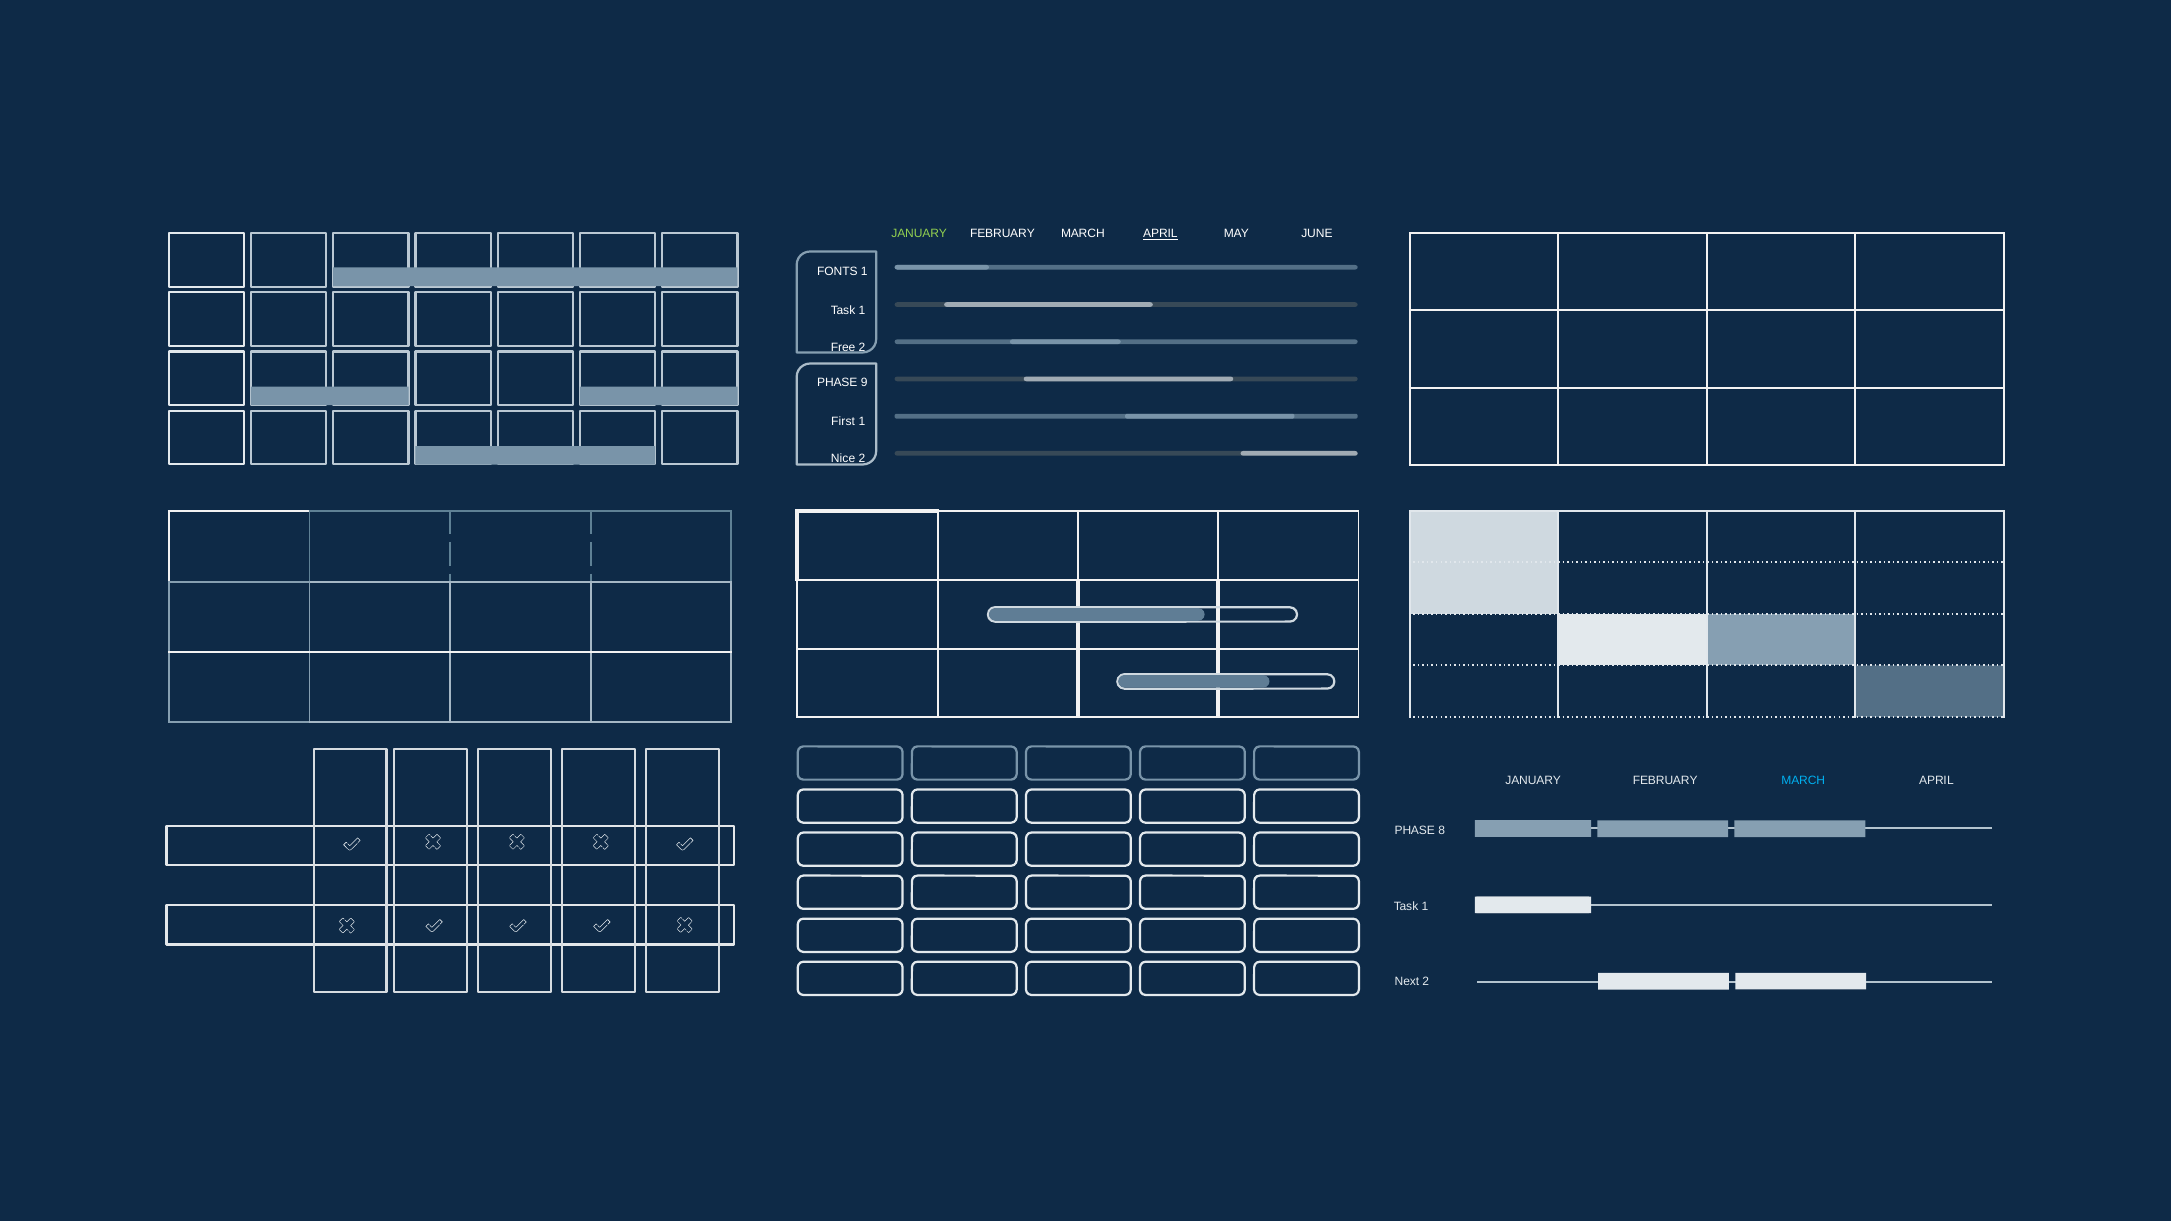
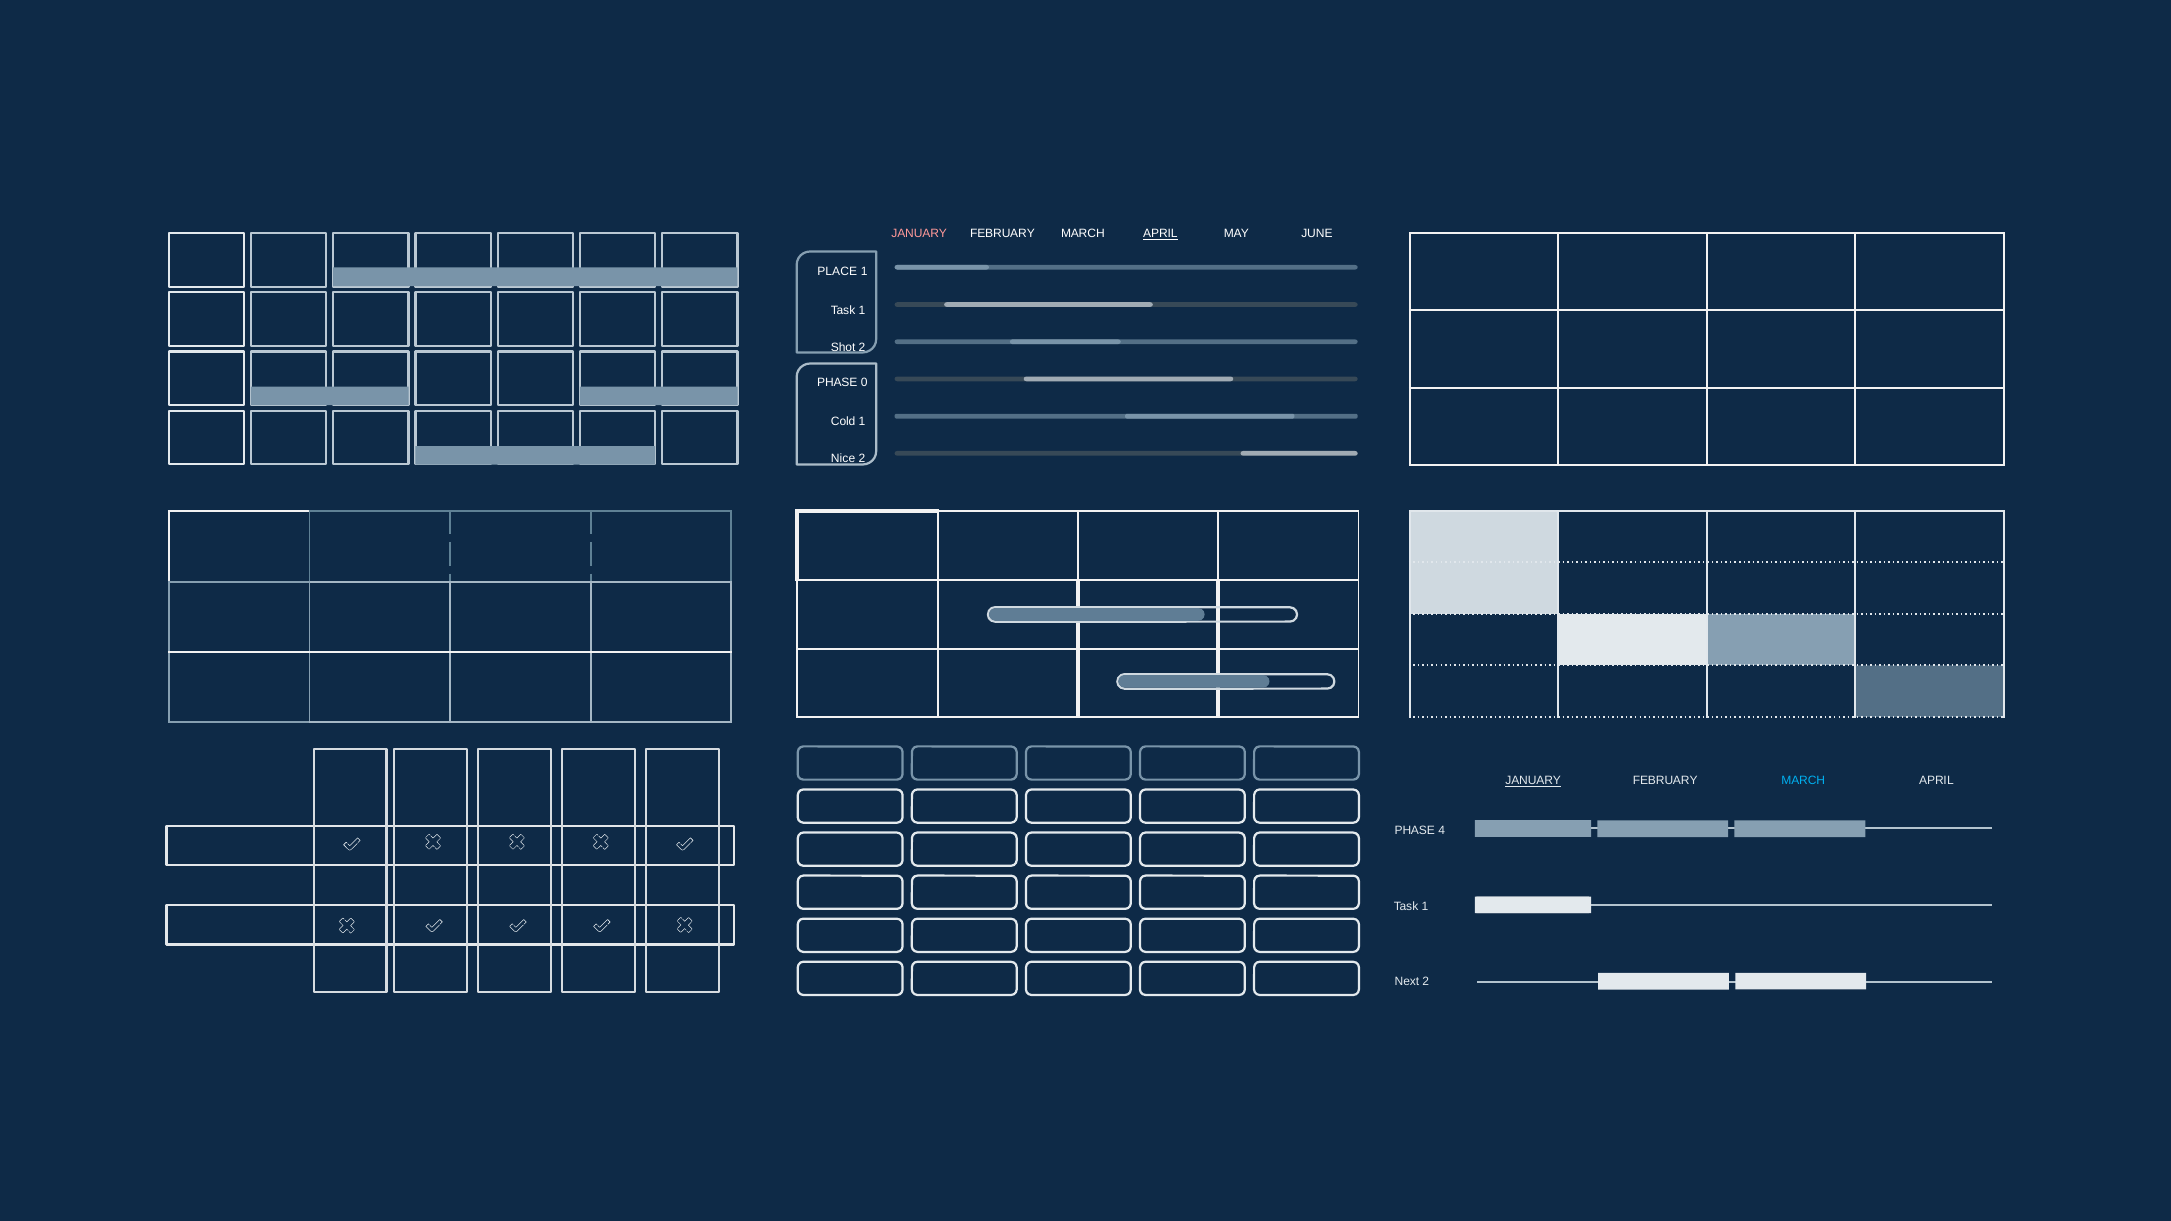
JANUARY colour: light green -> pink (919, 234)
FONTS: FONTS -> PLACE (837, 272)
Free: Free -> Shot (843, 347)
9: 9 -> 0 (864, 382)
First: First -> Cold (843, 422)
JANUARY underline: none -> present (1533, 781)
8: 8 -> 4 (1442, 831)
